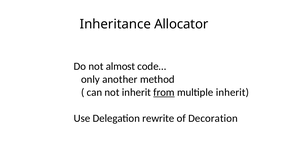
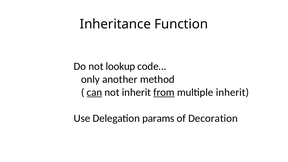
Allocator: Allocator -> Function (181, 24)
almost: almost -> lookup (120, 66)
can underline: none -> present (94, 92)
rewrite: rewrite -> params (158, 118)
